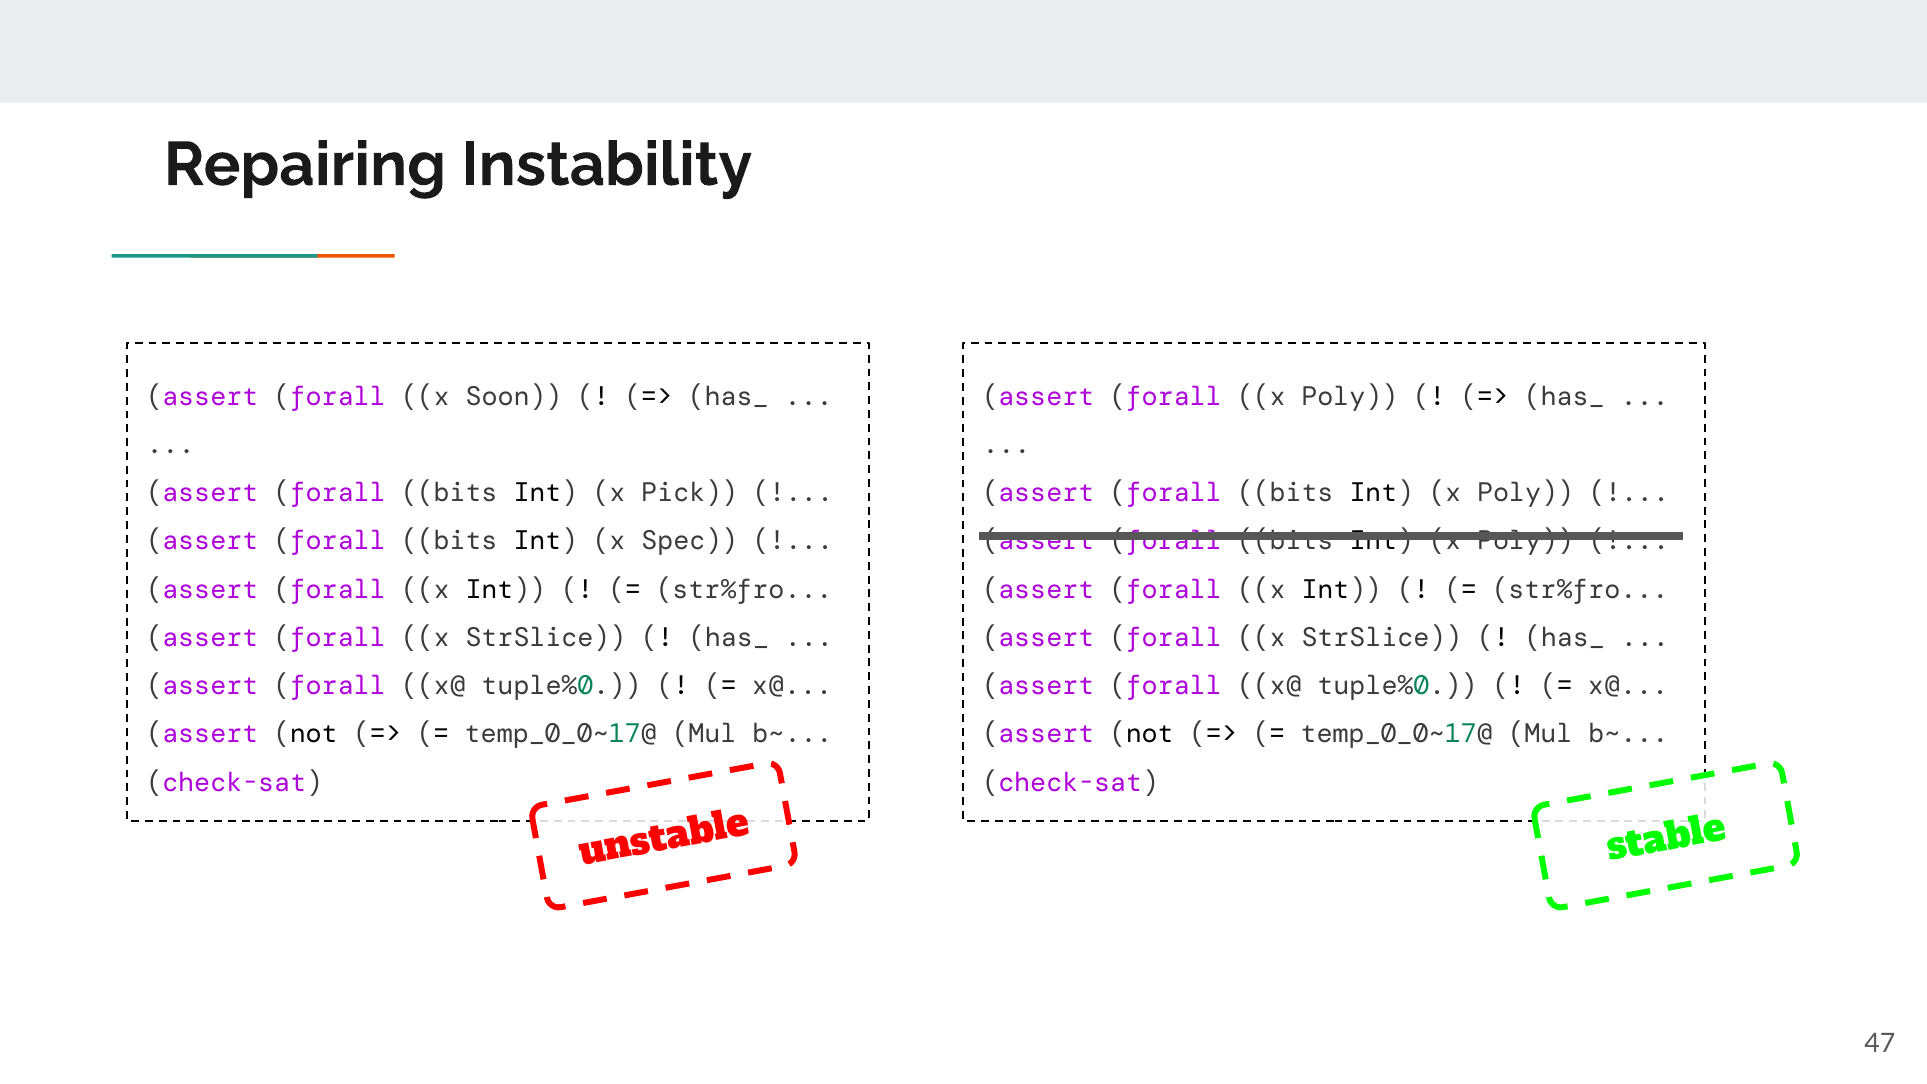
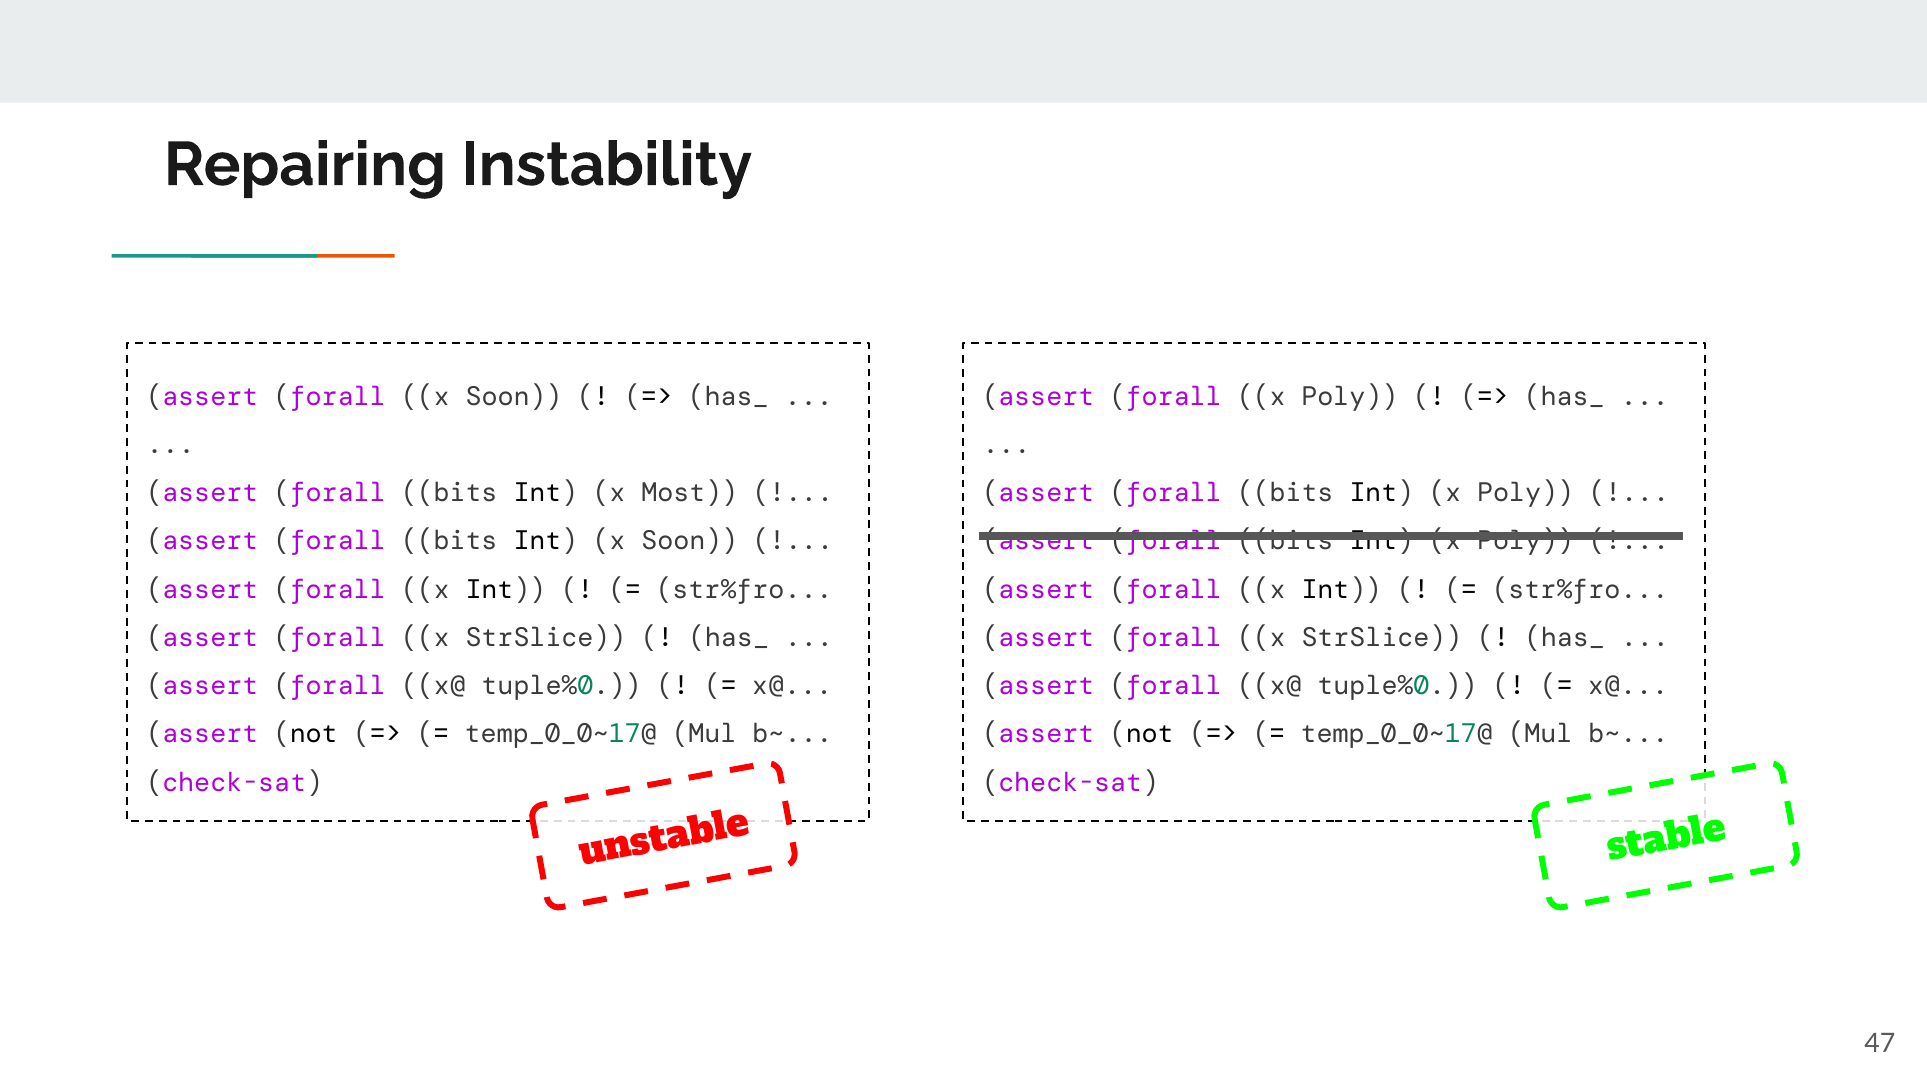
Pick: Pick -> Most (689, 493)
Int x Spec: Spec -> Soon (689, 541)
